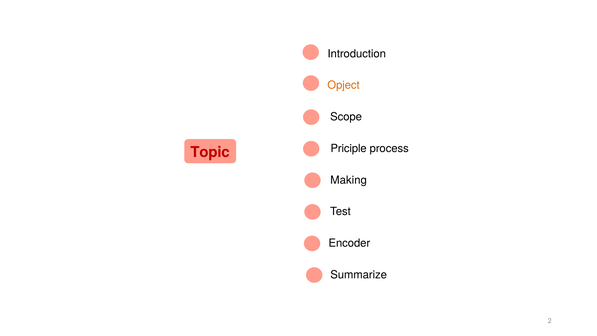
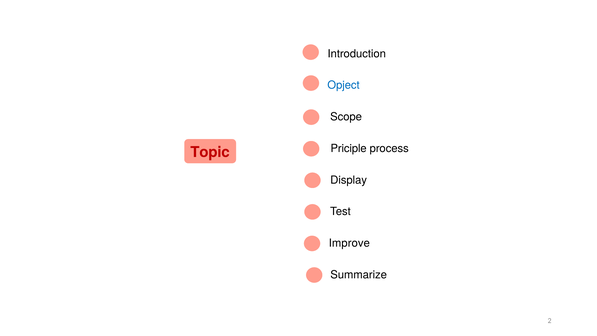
Opject colour: orange -> blue (344, 85)
Making: Making -> Display (349, 180)
Encoder: Encoder -> Improve (349, 243)
